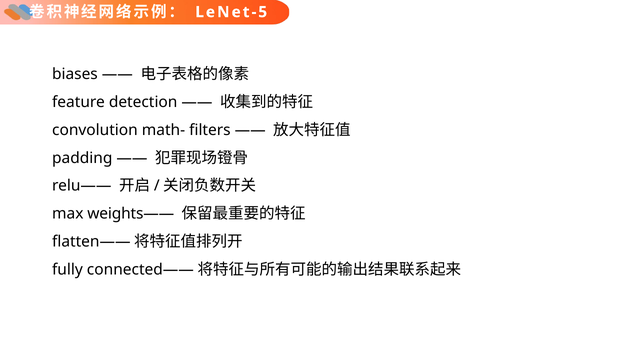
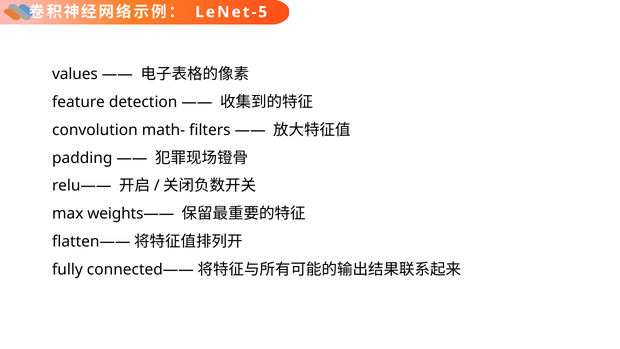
biases: biases -> values (75, 74)
